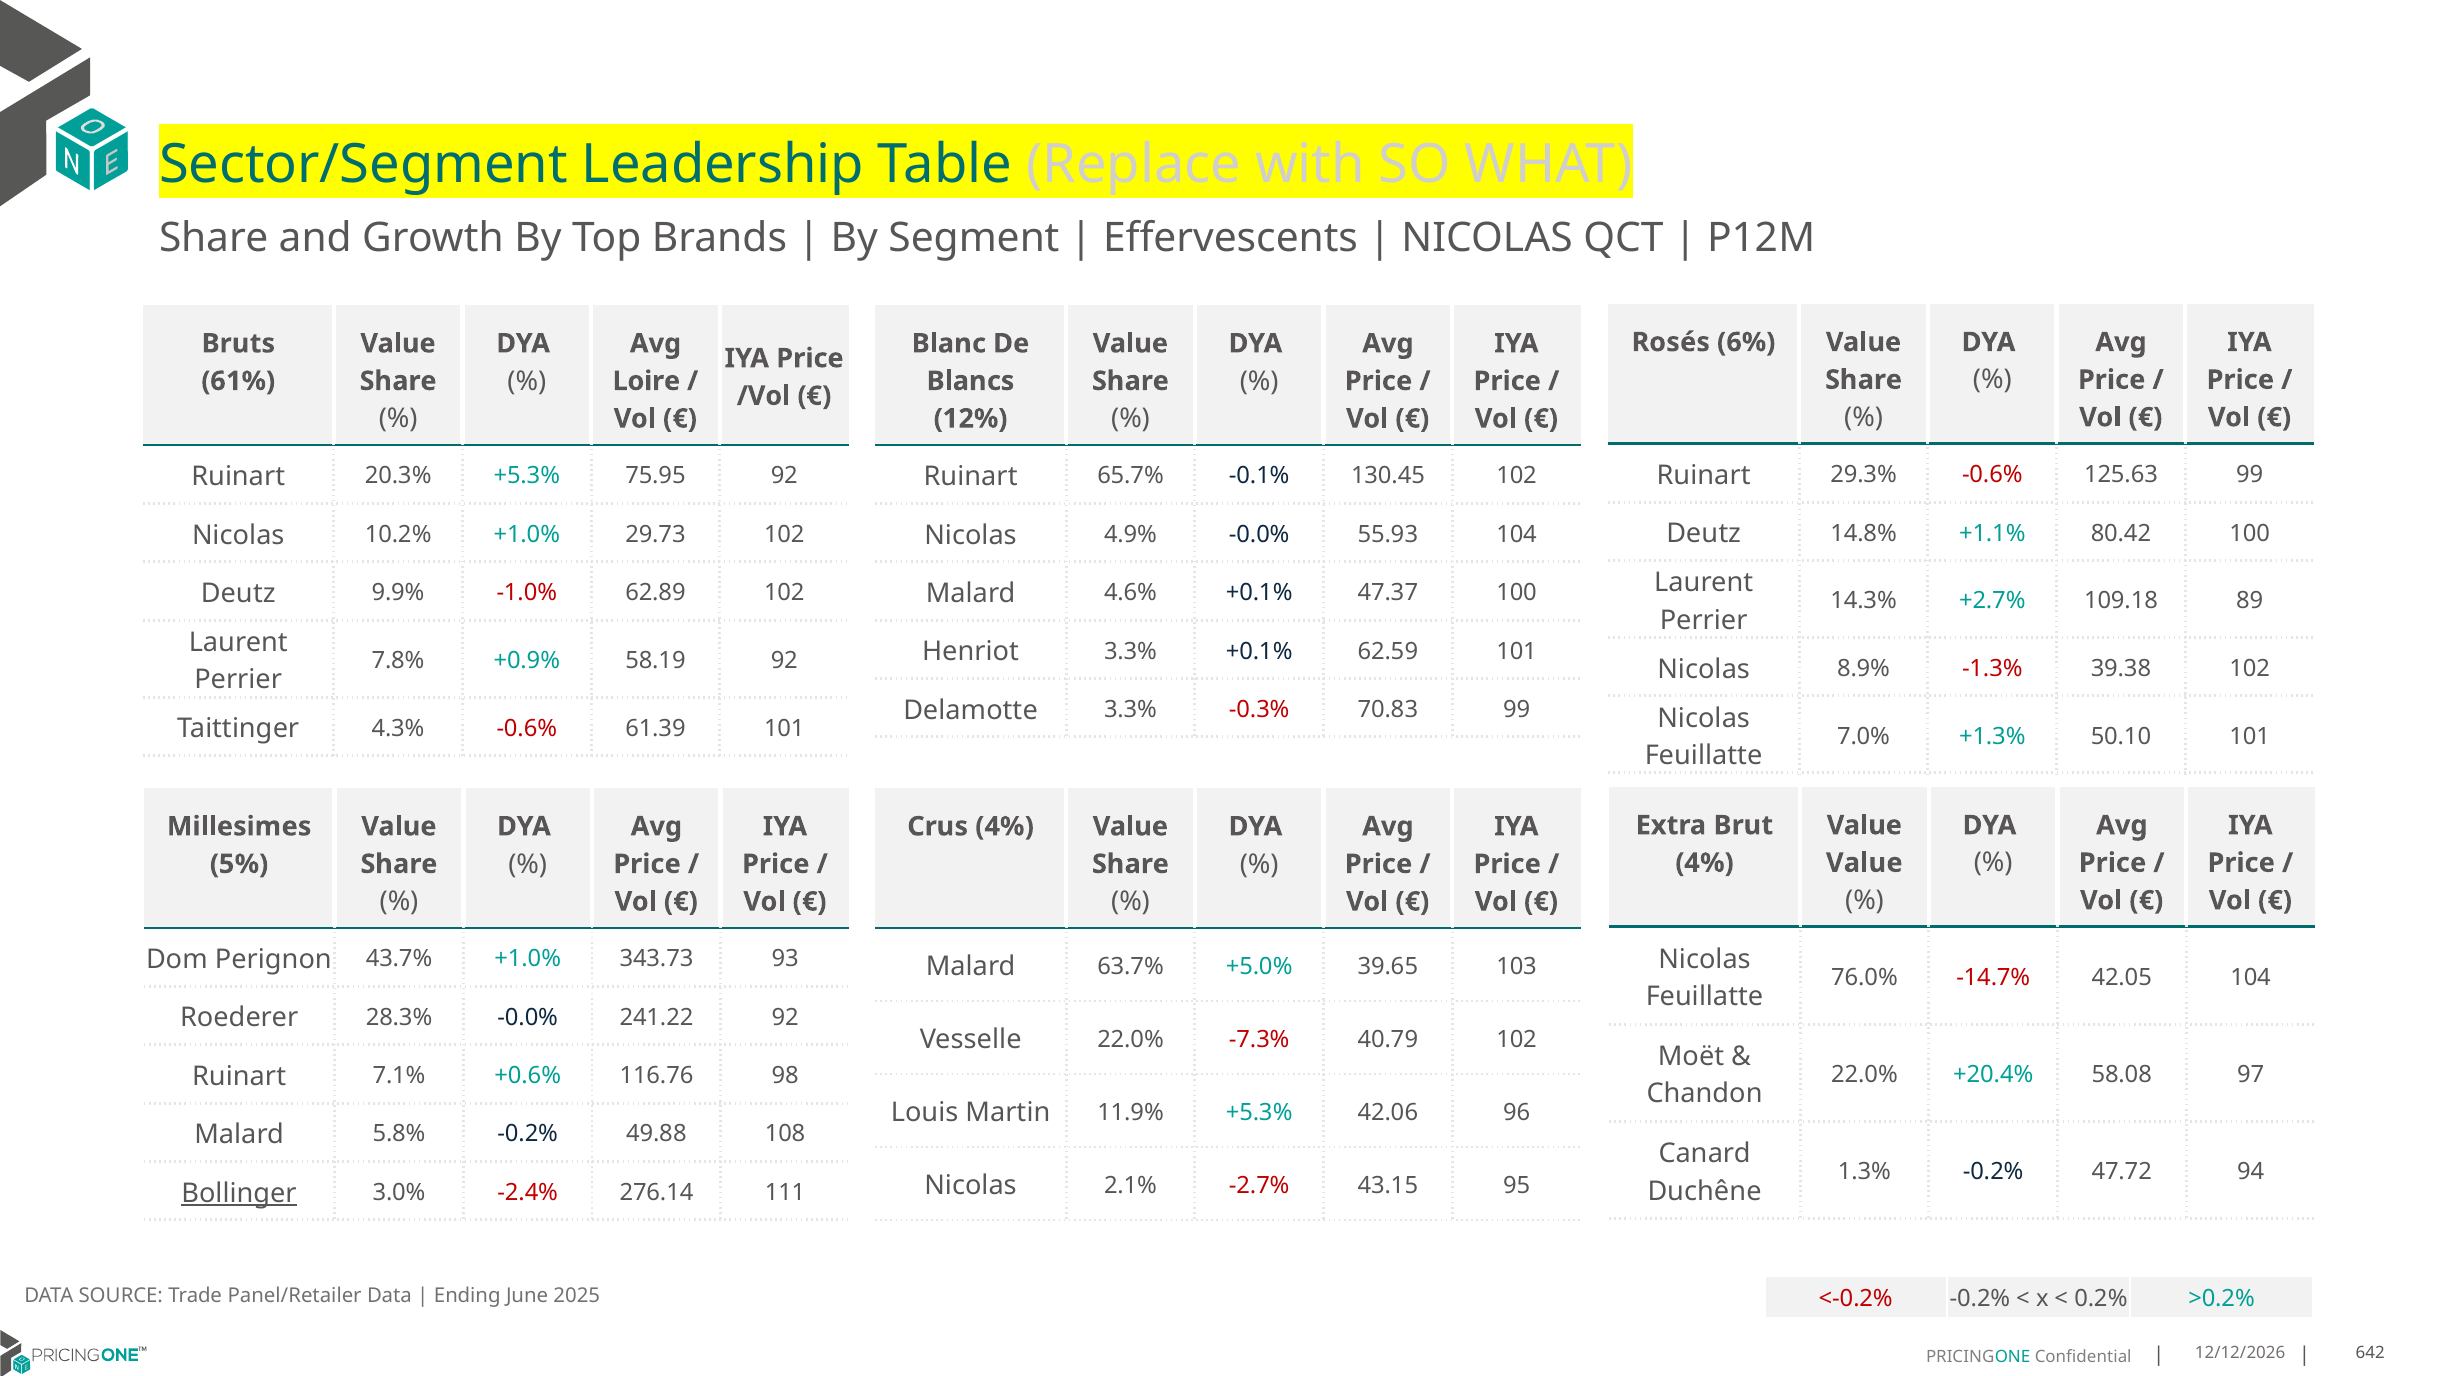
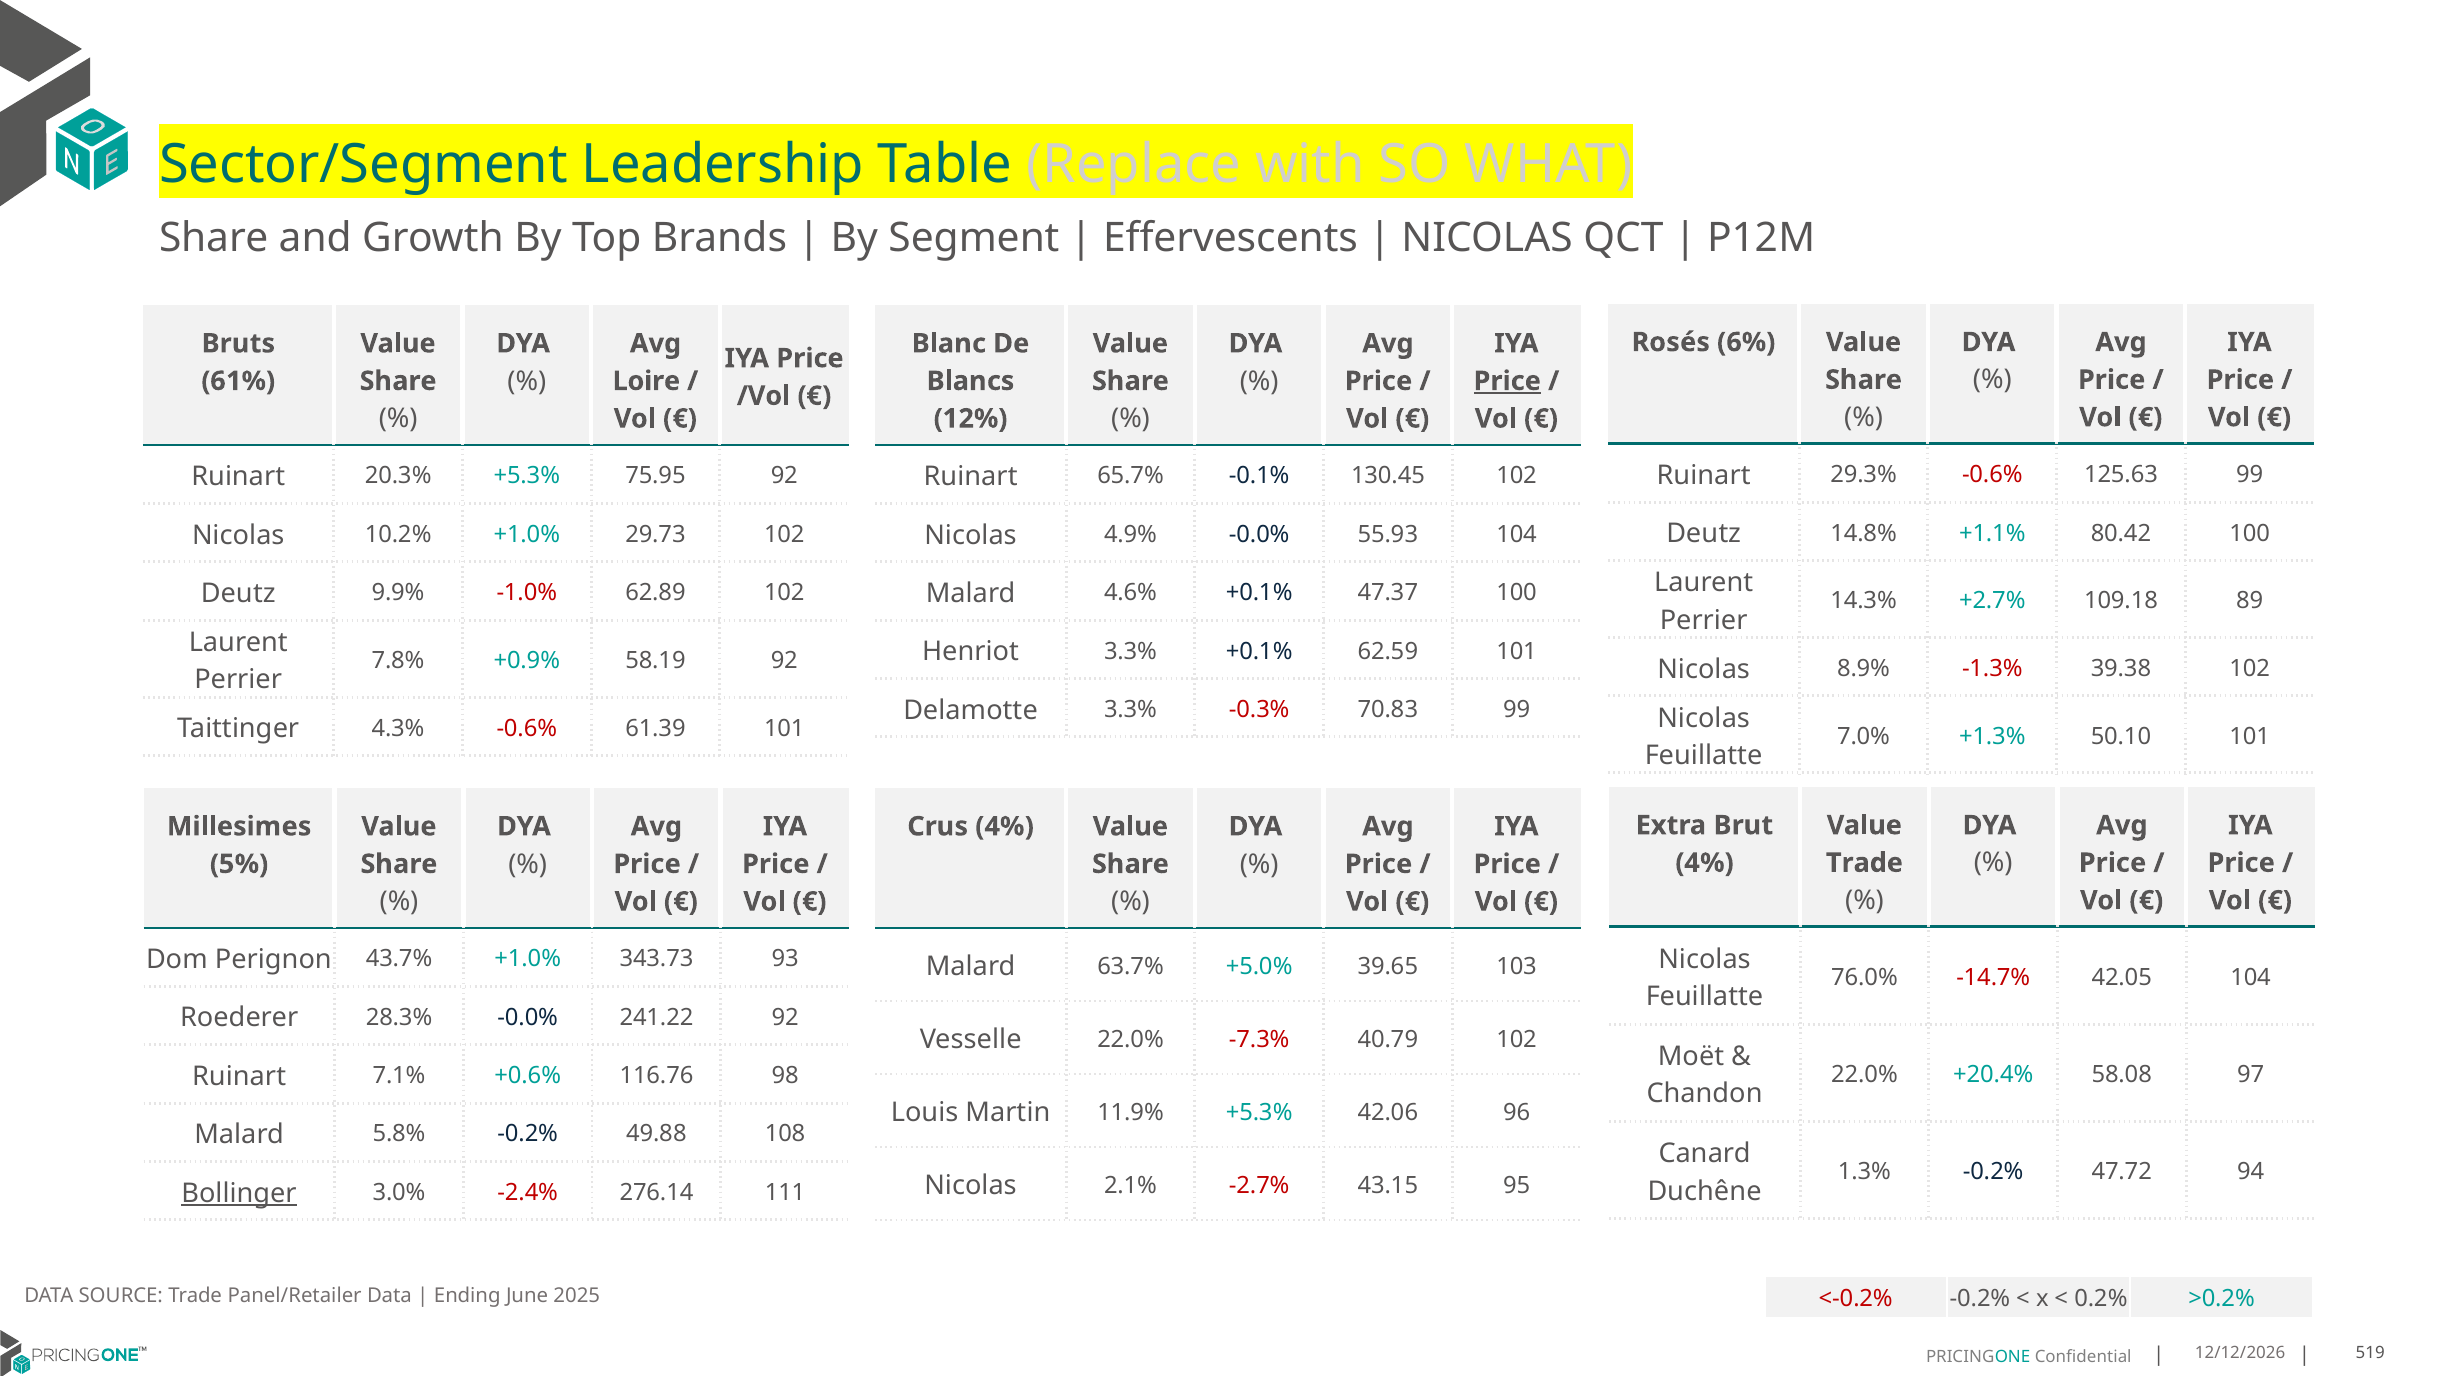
Price underline: none -> present (1507, 381)
Value: Value -> Trade (1864, 862)
642: 642 -> 519 (2370, 1352)
